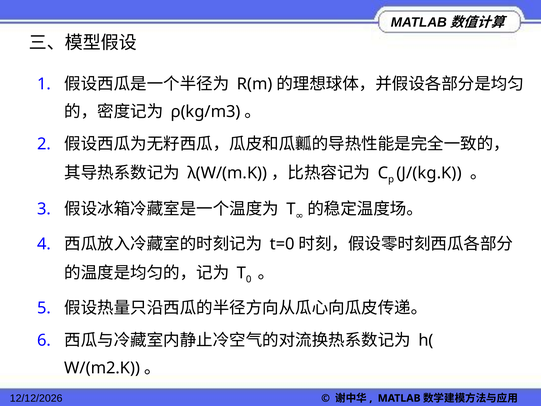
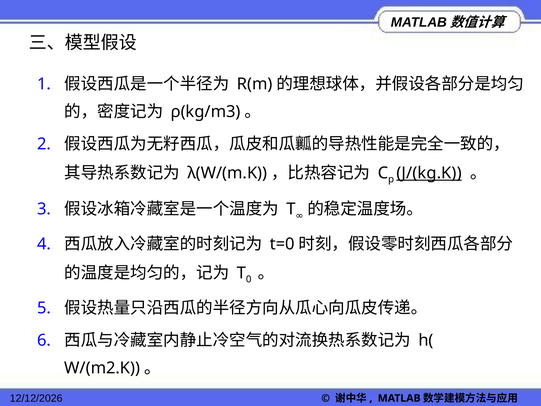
J/(kg.K underline: none -> present (429, 173)
